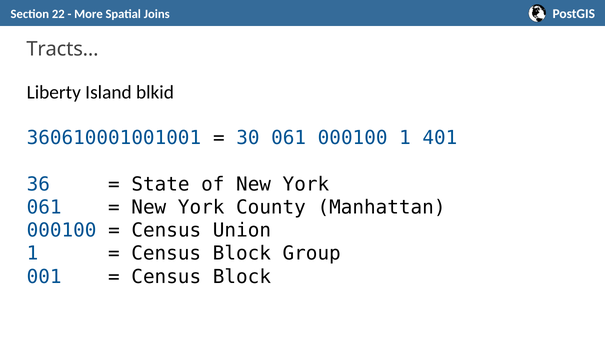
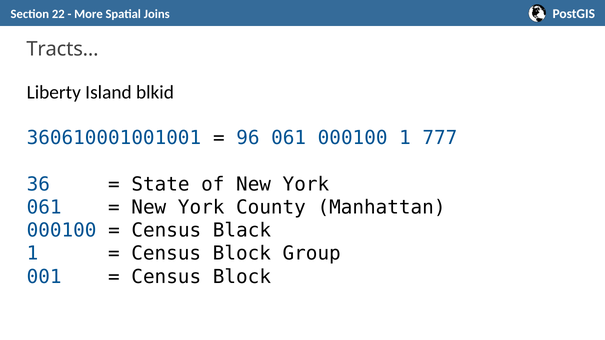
30: 30 -> 96 (248, 138)
401: 401 -> 777 (440, 138)
Union: Union -> Black (242, 231)
